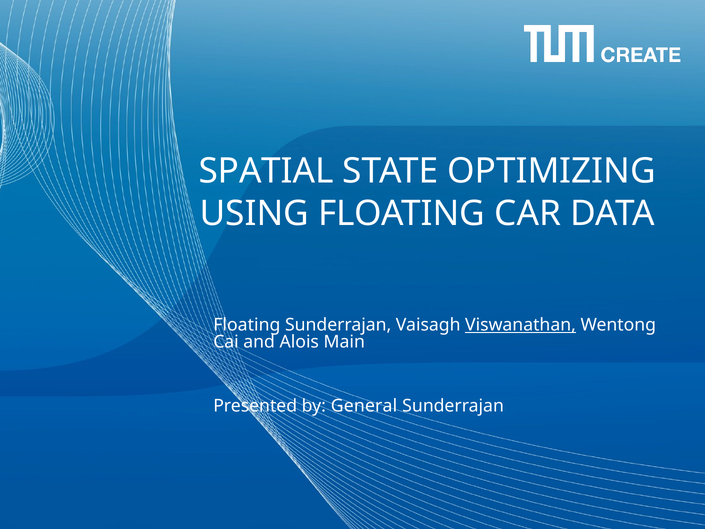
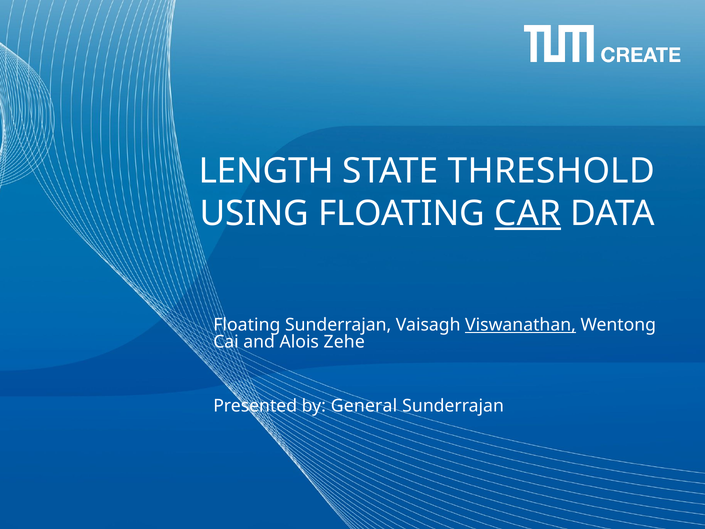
SPATIAL: SPATIAL -> LENGTH (266, 171)
OPTIMIZING: OPTIMIZING -> THRESHOLD (551, 171)
CAR underline: none -> present (528, 214)
Main: Main -> Zehe (344, 342)
